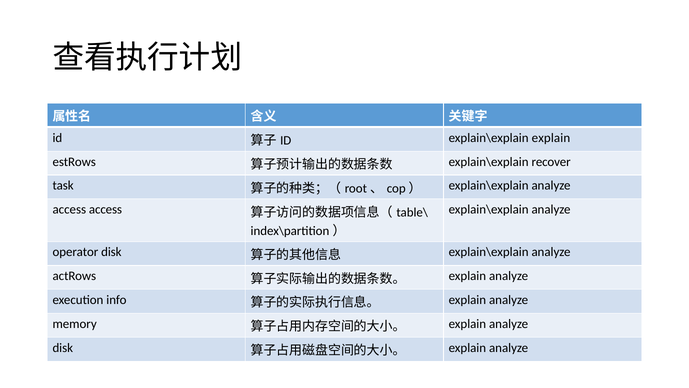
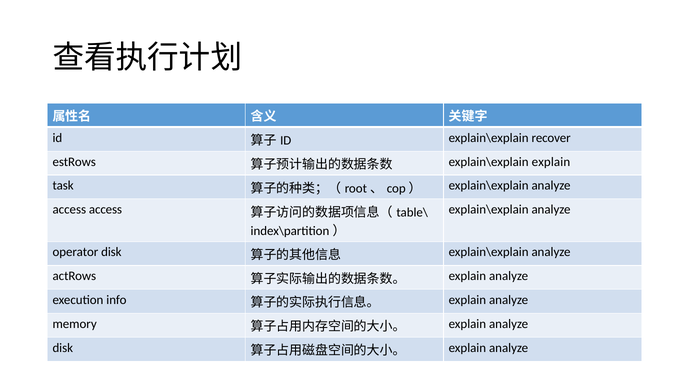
explain\explain explain: explain -> recover (551, 138)
explain\explain recover: recover -> explain (551, 162)
